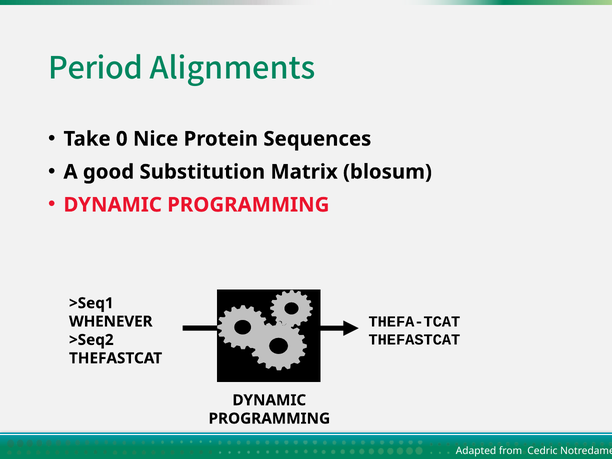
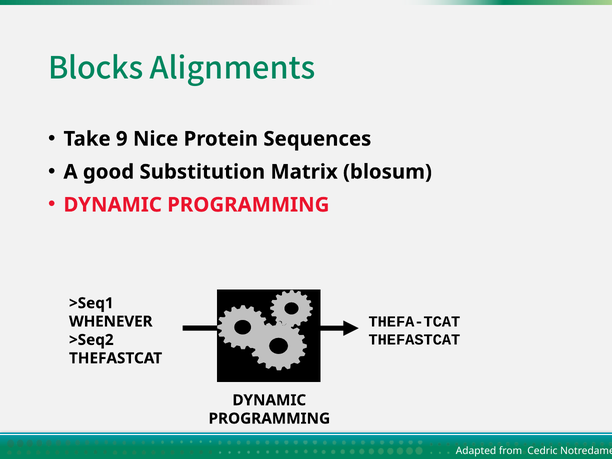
Period: Period -> Blocks (96, 69)
0: 0 -> 9 (122, 139)
